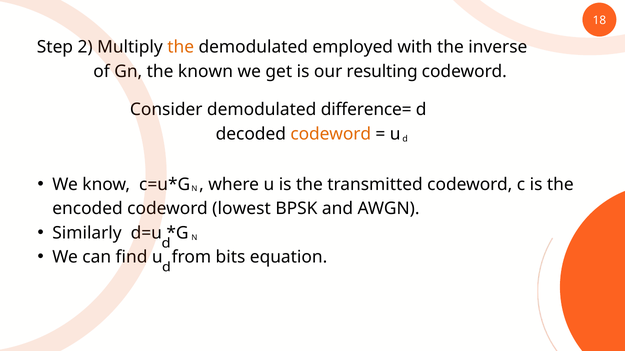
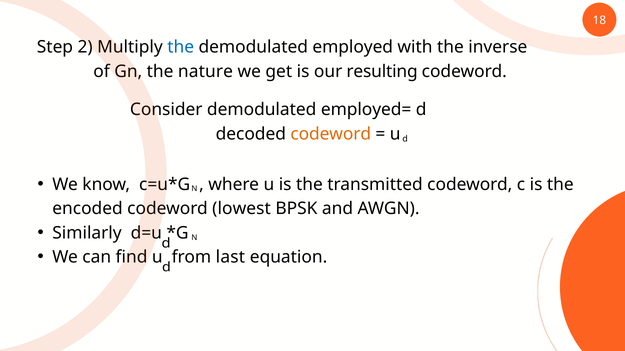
the colour: orange -> blue (181, 47)
known: known -> nature (205, 72)
difference=: difference= -> employed= (366, 110)
bits: bits -> last (230, 258)
